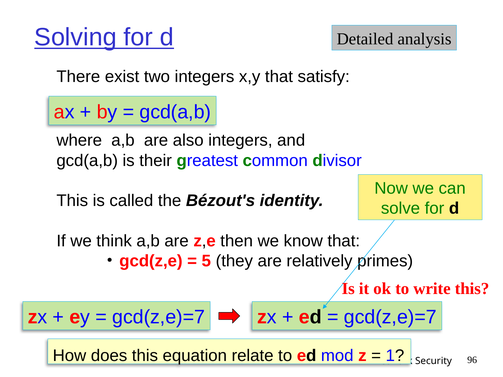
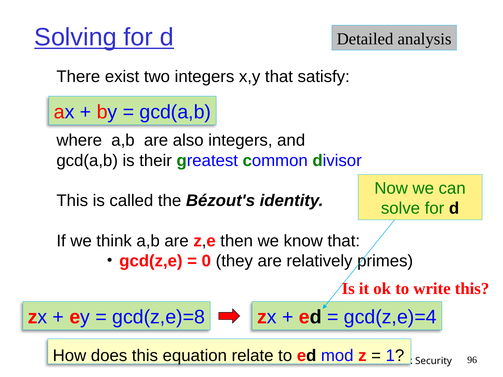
5: 5 -> 0 (206, 261)
gcd(z,e)=7: gcd(z,e)=7 -> gcd(z,e)=8 (159, 317)
gcd(z,e)=7: gcd(z,e)=7 -> gcd(z,e)=4 (390, 317)
